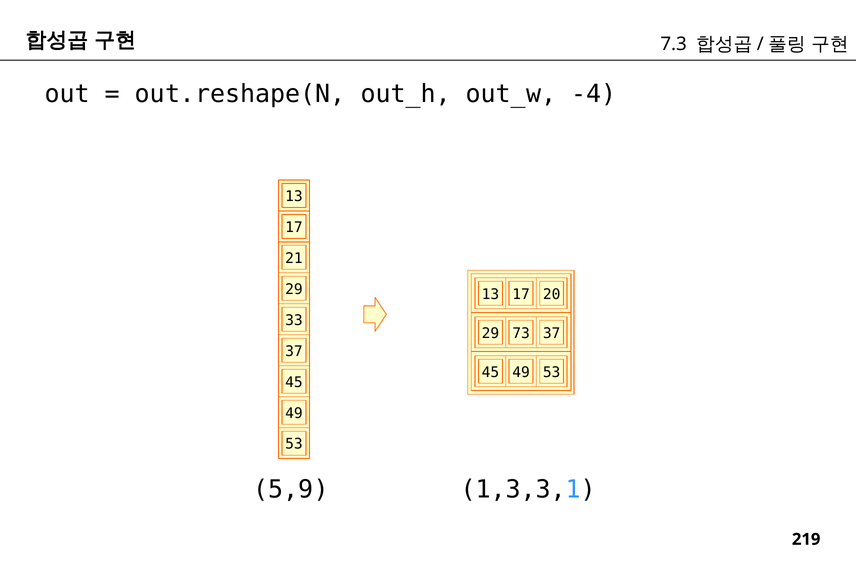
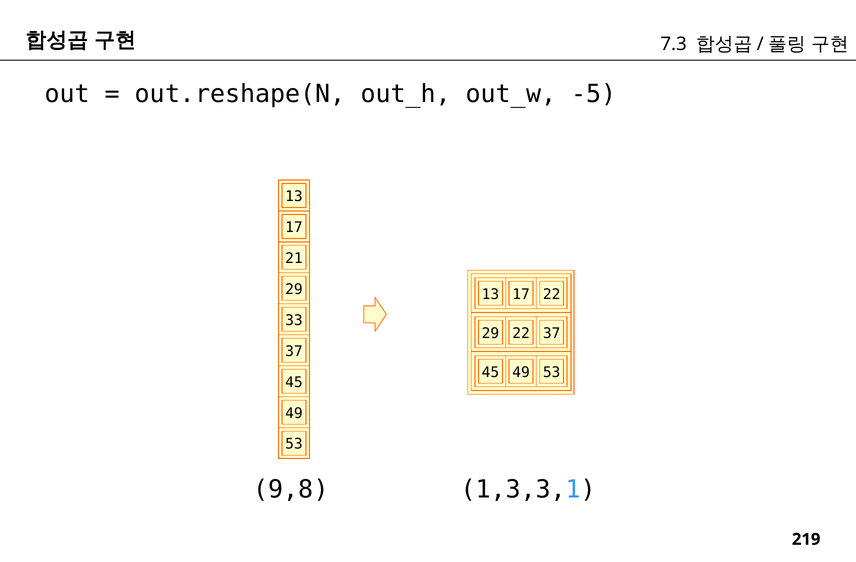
-4: -4 -> -5 (594, 94)
17 20: 20 -> 22 (552, 294)
29 73: 73 -> 22 (521, 333)
5,9: 5,9 -> 9,8 (291, 490)
